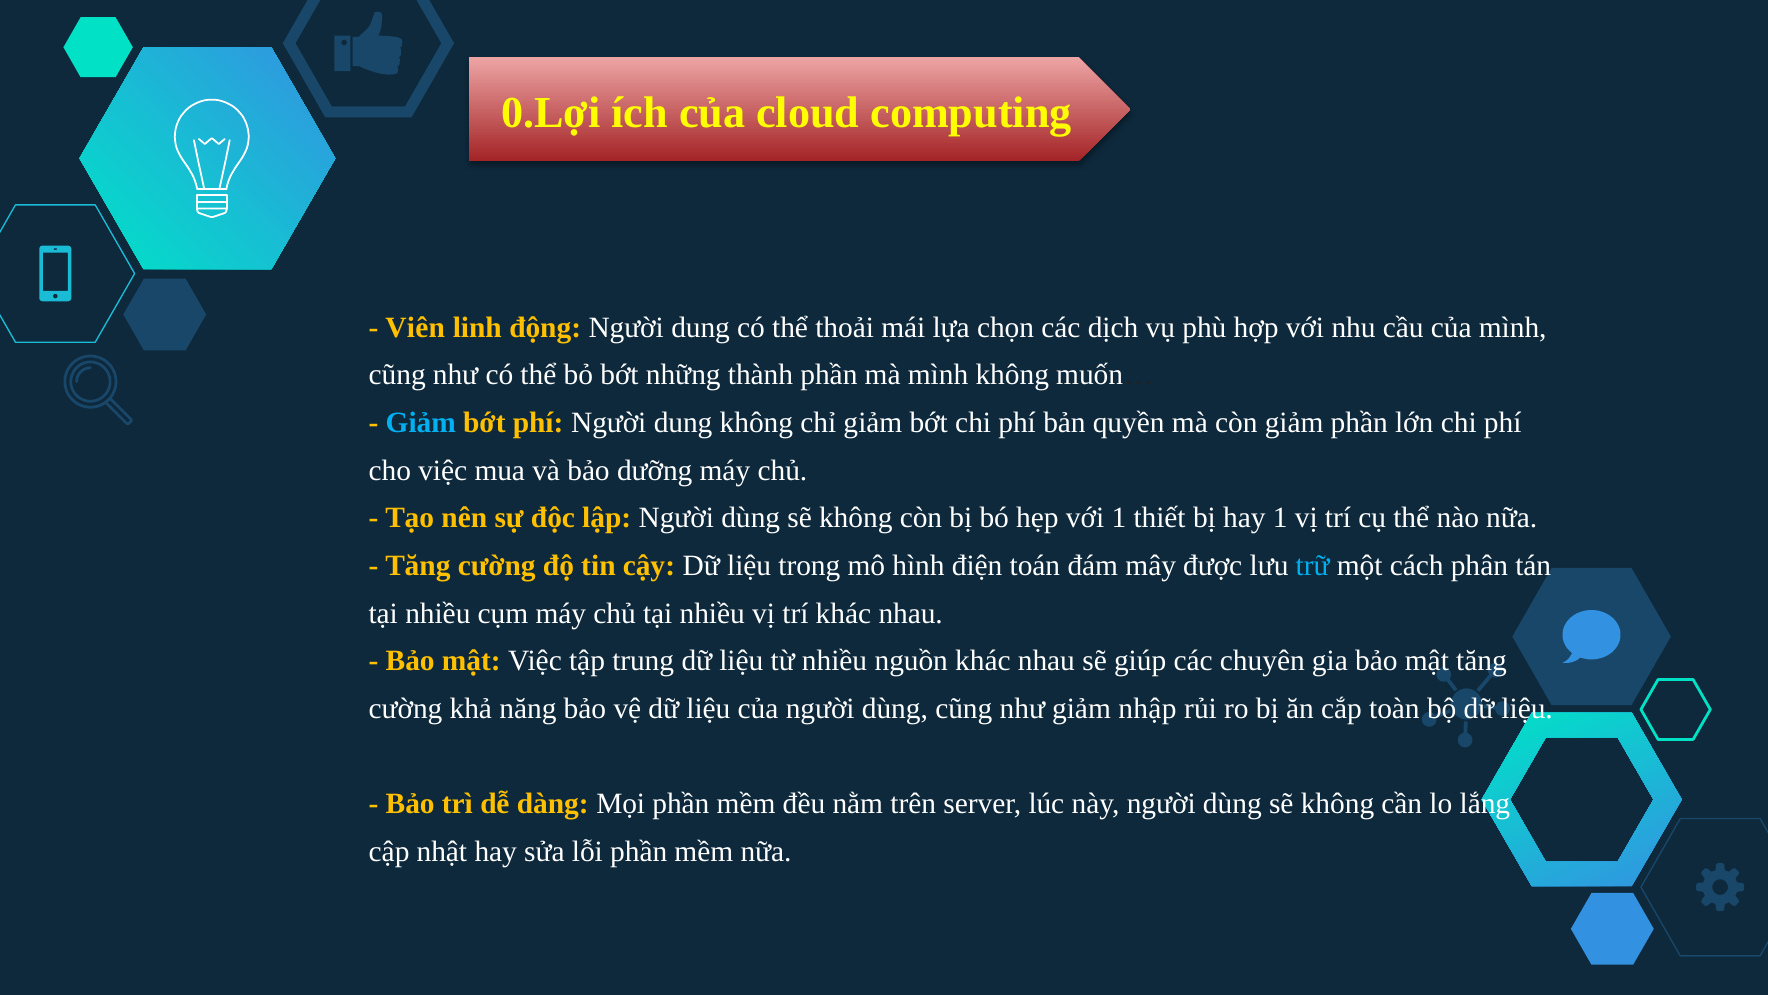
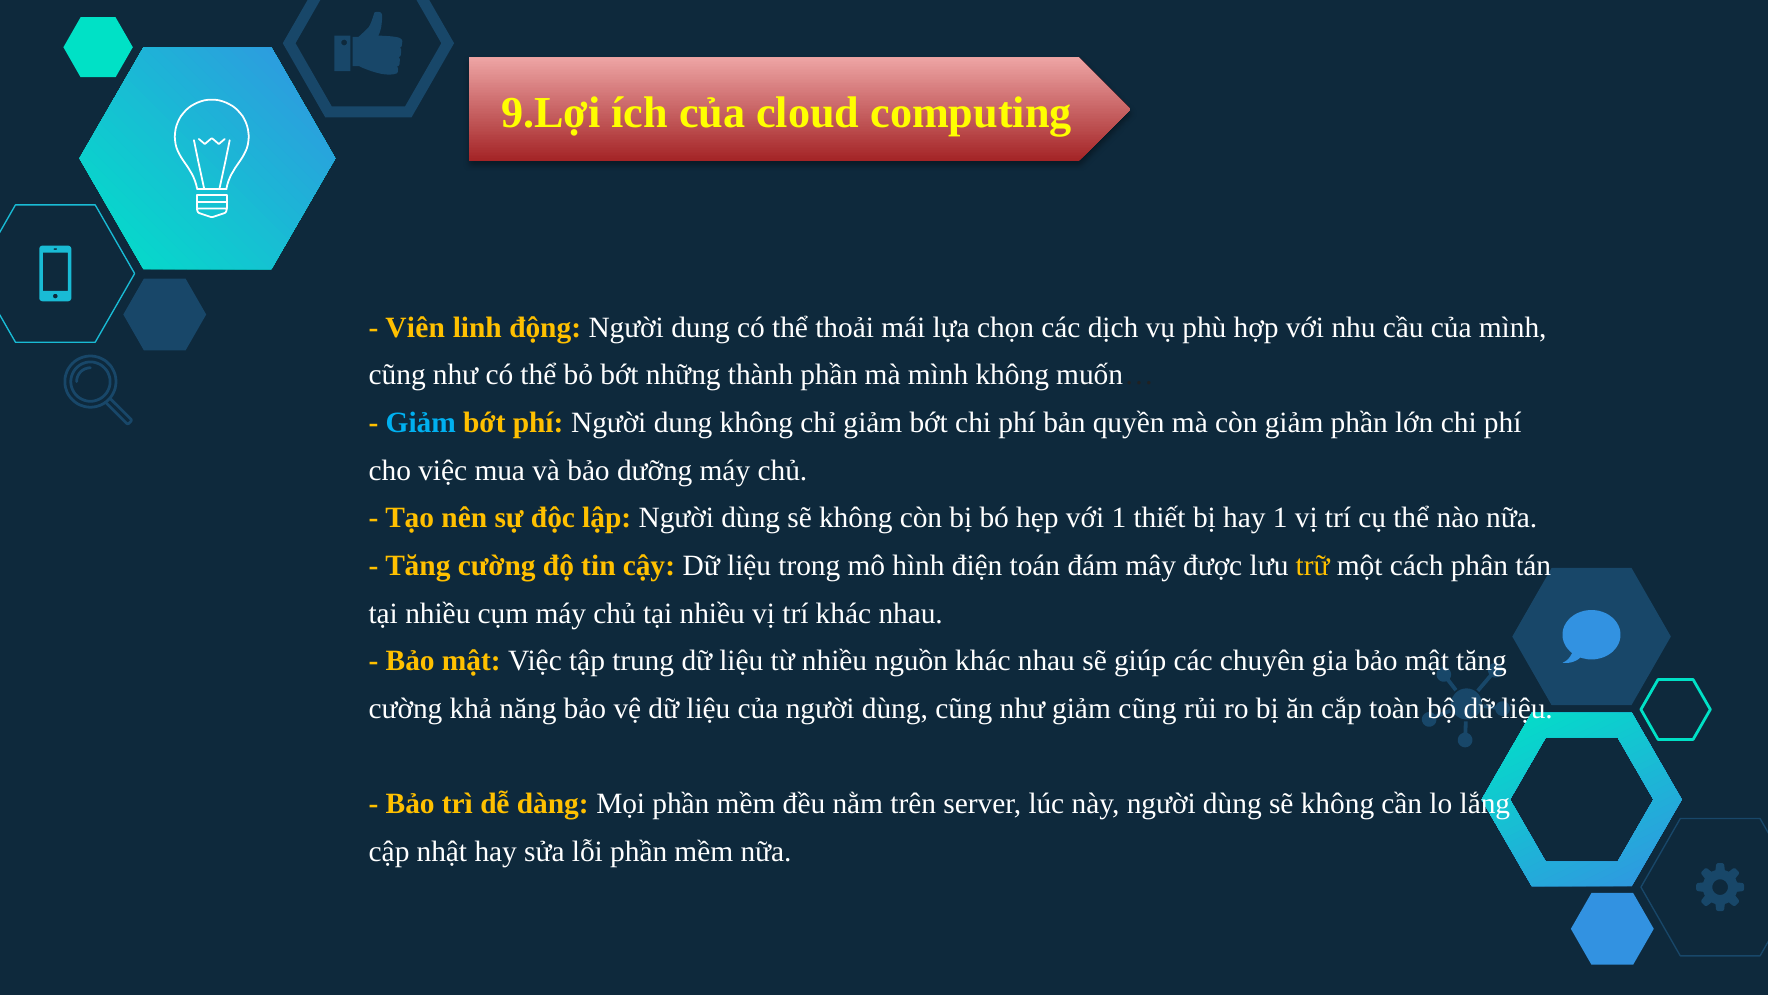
0.Lợi: 0.Lợi -> 9.Lợi (551, 112)
trữ colour: light blue -> yellow (1313, 565)
giảm nhập: nhập -> cũng (1147, 708)
